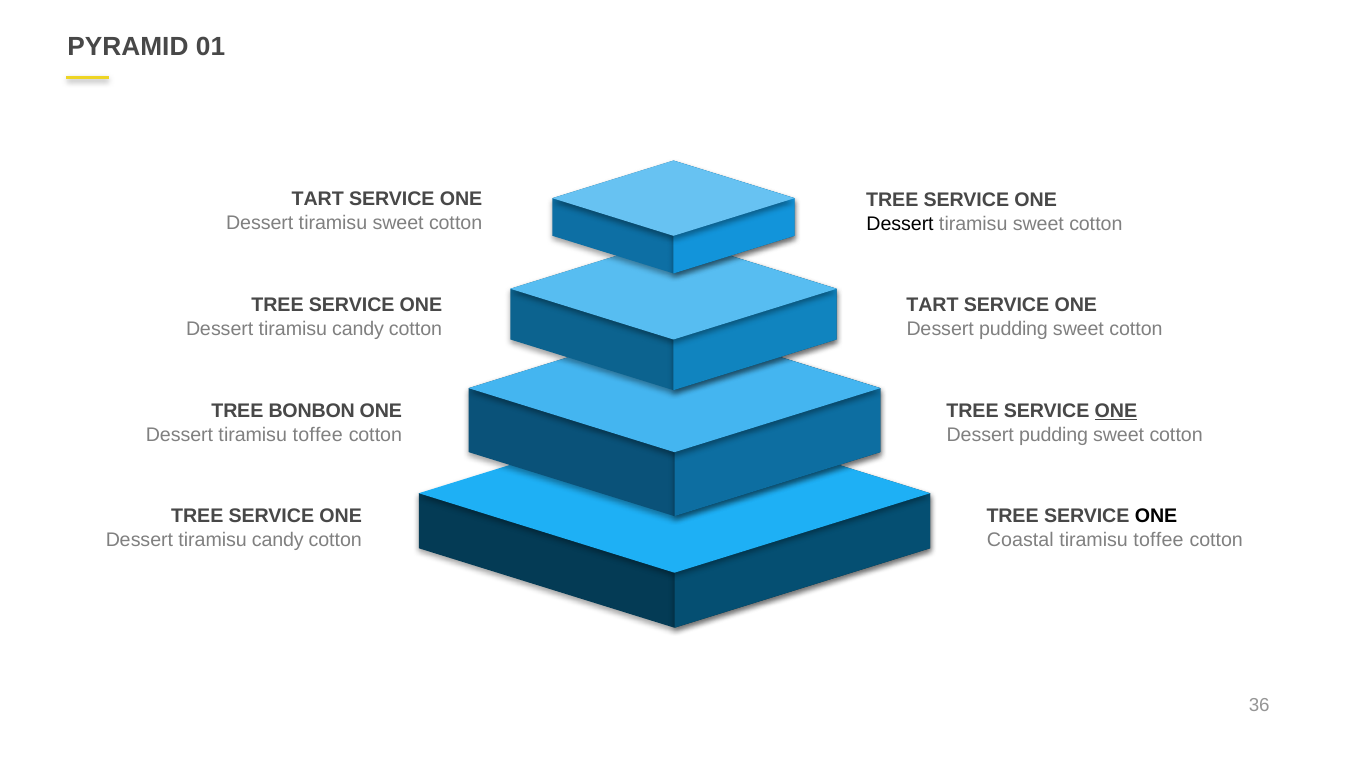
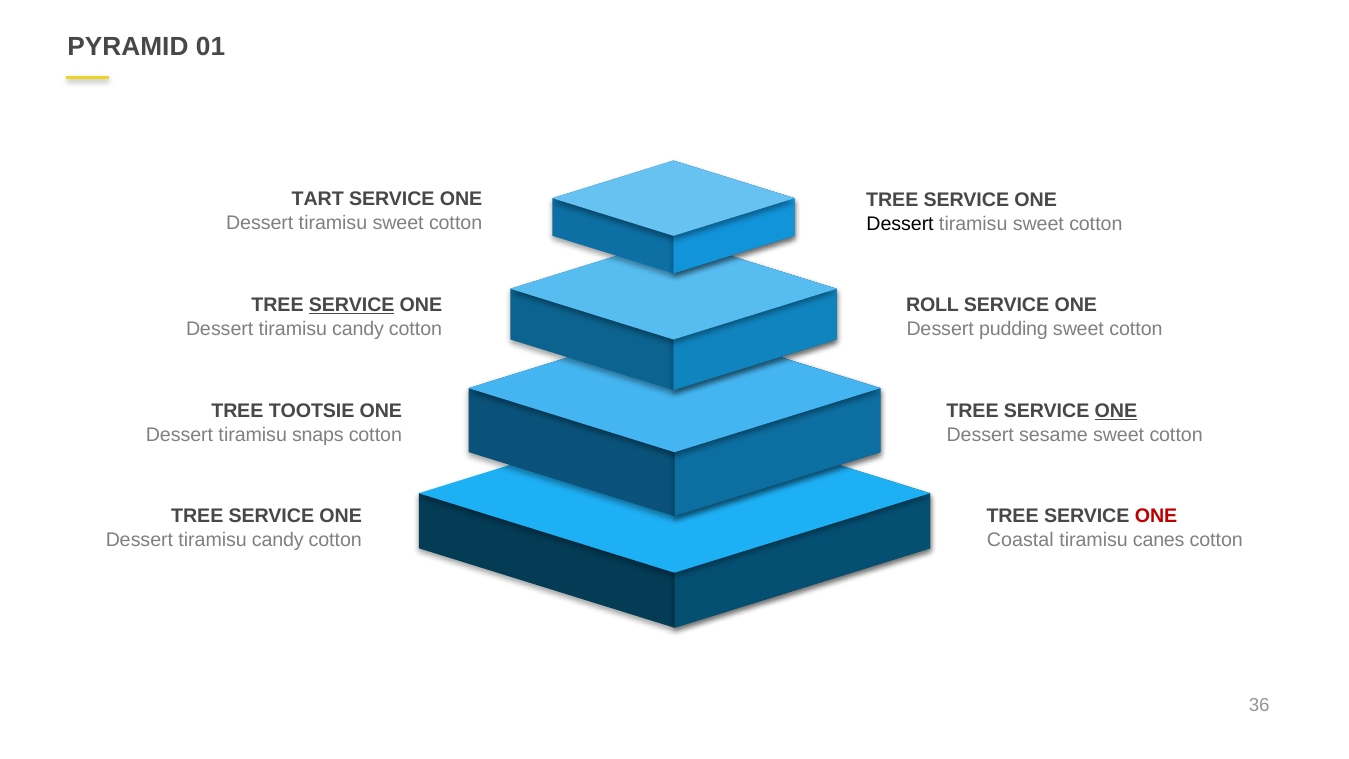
SERVICE underline: none -> present (352, 305)
TART: TART -> ROLL (933, 305)
BONBON: BONBON -> TOOTSIE (312, 411)
Dessert tiramisu toffee: toffee -> snaps (318, 435)
pudding: pudding -> sesame (1053, 435)
ONE colour: black -> red (1156, 516)
toffee: toffee -> canes (1159, 540)
